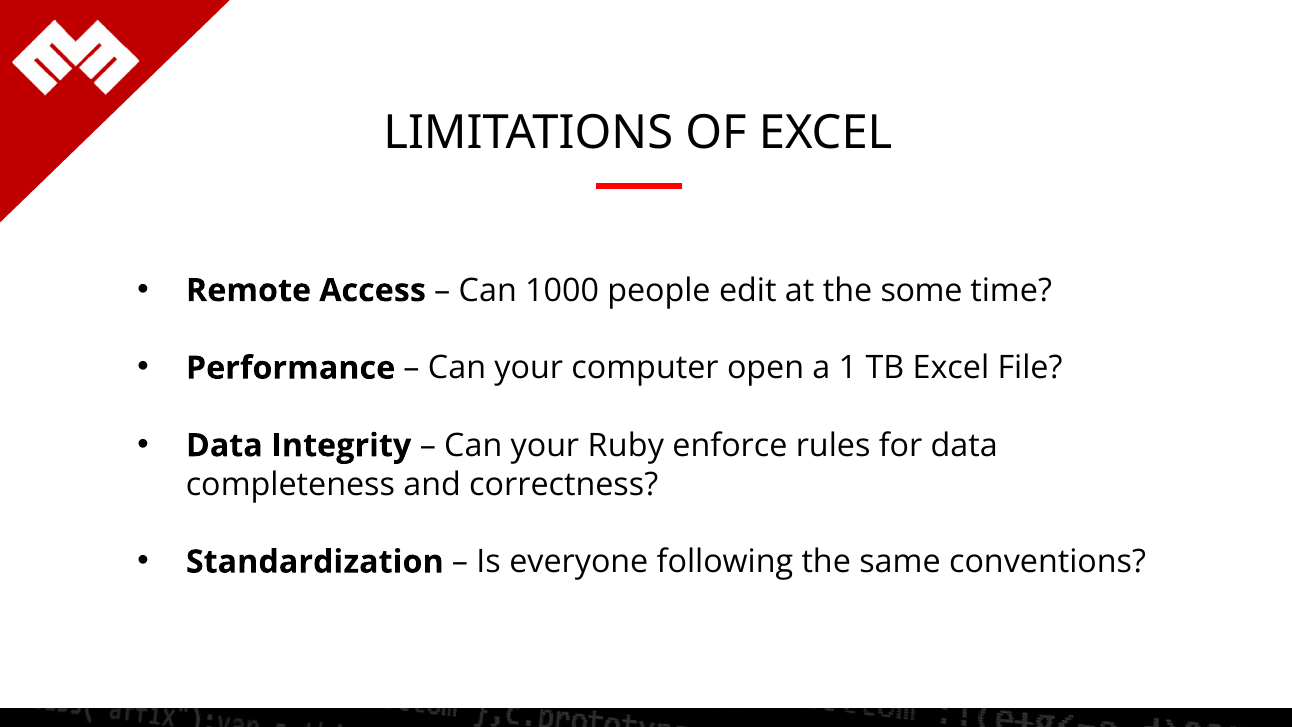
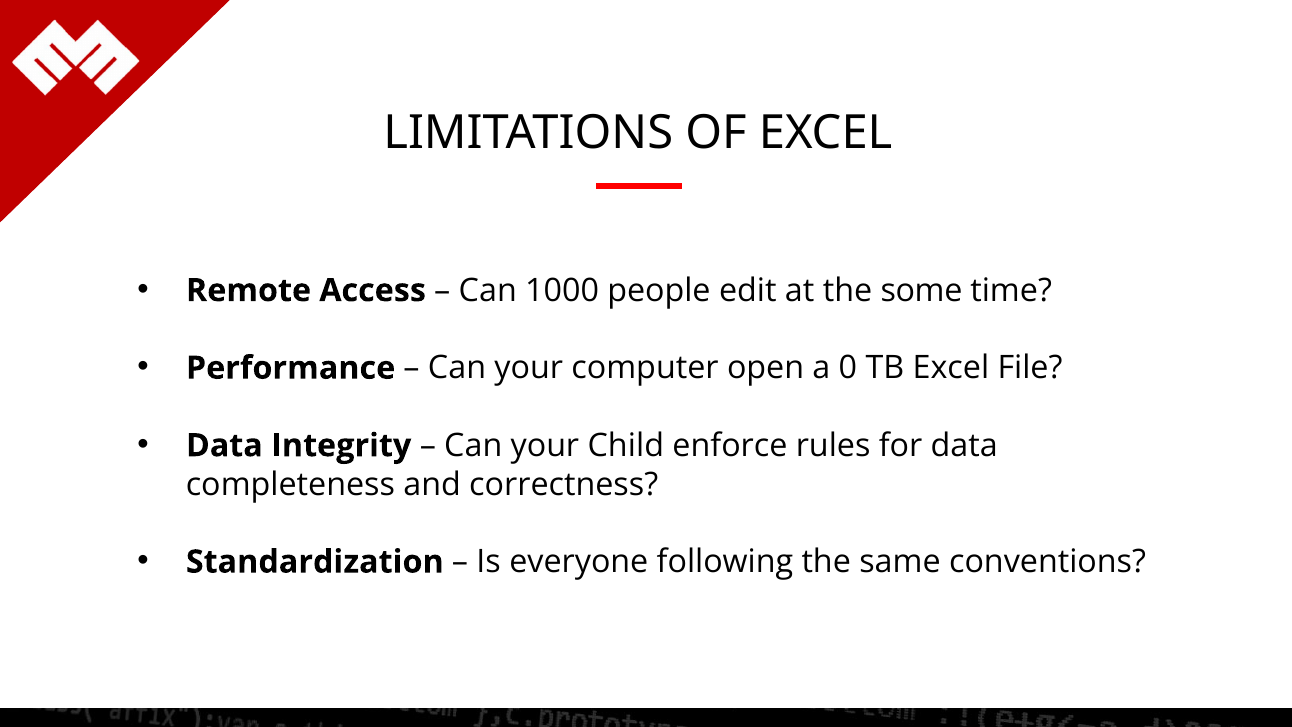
1: 1 -> 0 (848, 368)
Ruby: Ruby -> Child (626, 445)
